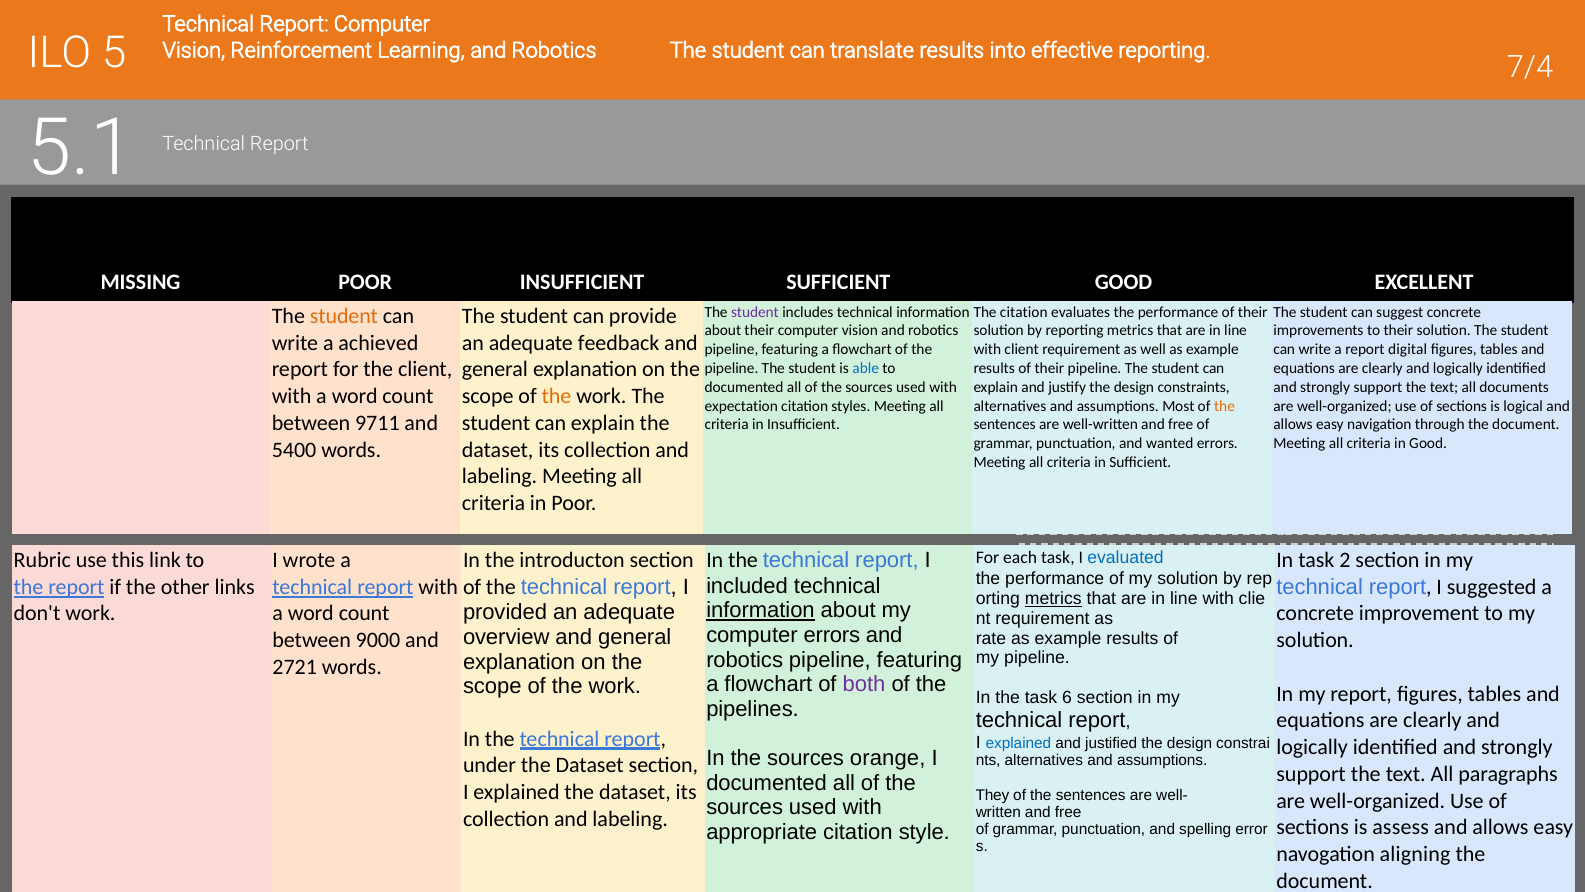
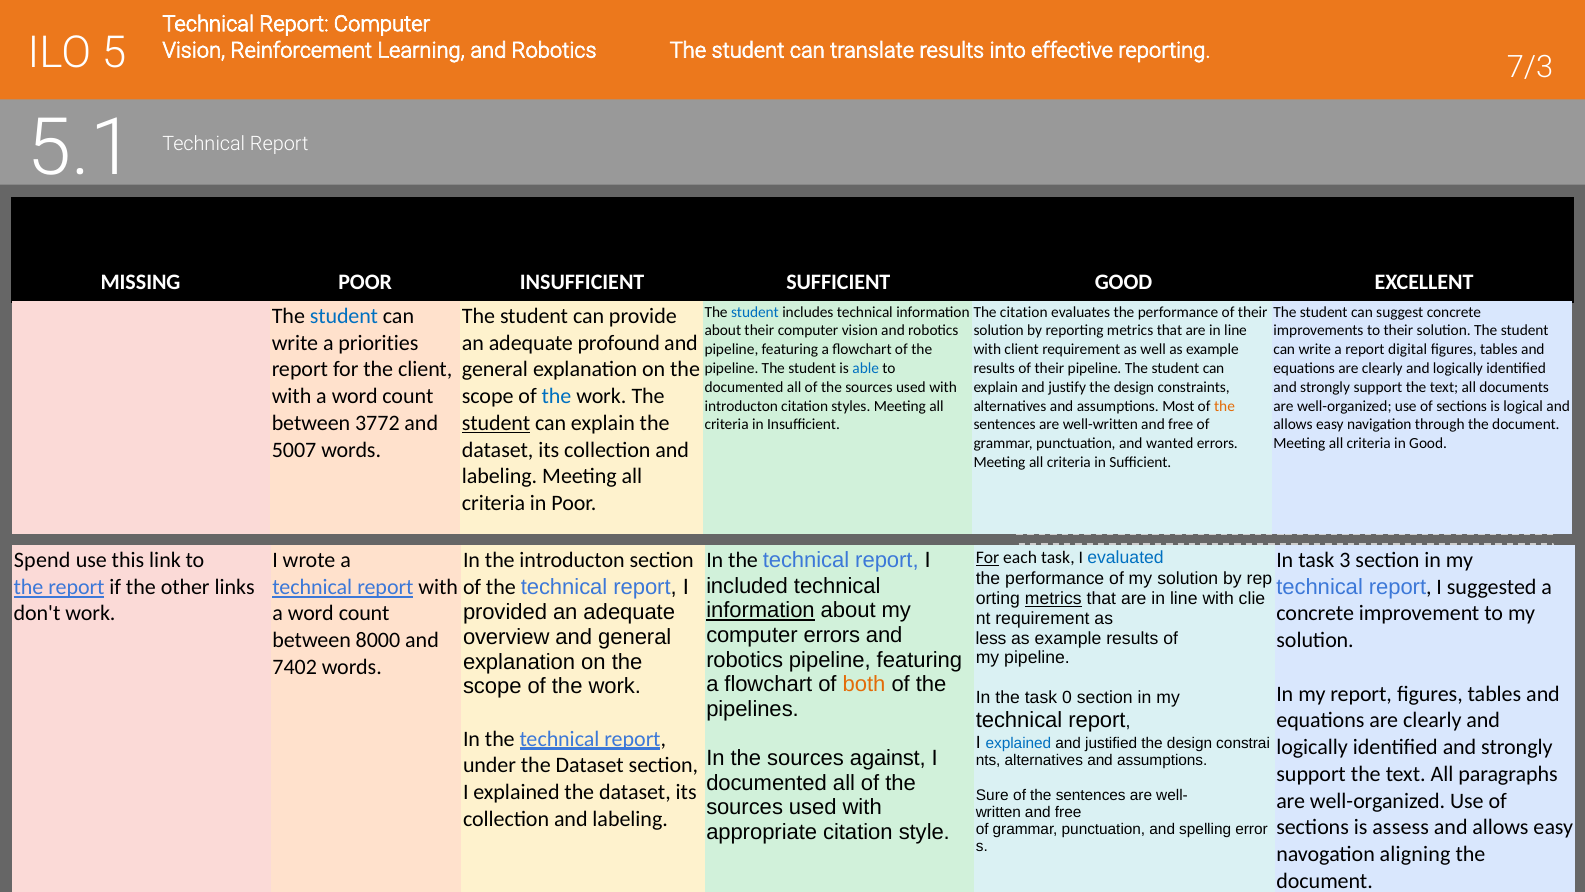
7/4: 7/4 -> 7/3 (1530, 68)
student colour: purple -> blue (755, 312)
student colour: orange -> blue (344, 316)
achieved: achieved -> priorities (378, 343)
feedback: feedback -> profound (619, 343)
the colour: orange -> blue (557, 396)
expectation: expectation -> introducton (741, 406)
9711: 9711 -> 3772 (377, 423)
student underline: none -> present (496, 423)
5400: 5400 -> 5007 (294, 450)
For underline: none -> present (988, 558)
Rubric: Rubric -> Spend (42, 560)
2: 2 -> 3 (1345, 560)
rate: rate -> less (991, 638)
9000: 9000 -> 8000 (378, 640)
2721: 2721 -> 7402 (295, 667)
both colour: purple -> orange (864, 684)
6: 6 -> 0 (1067, 697)
orange: orange -> against (888, 758)
They: They -> Sure (992, 795)
